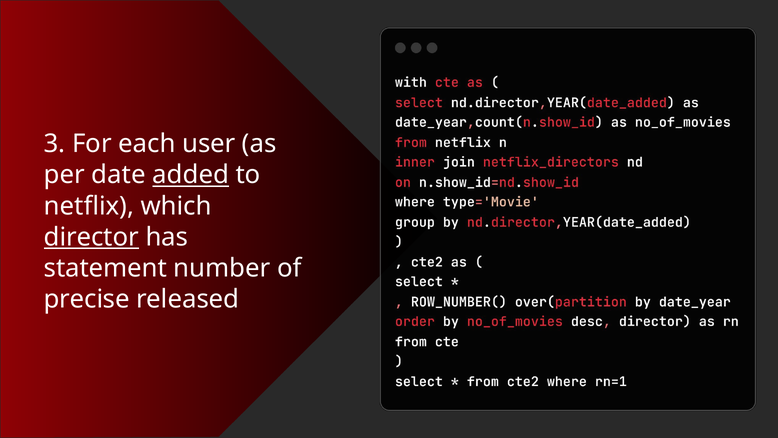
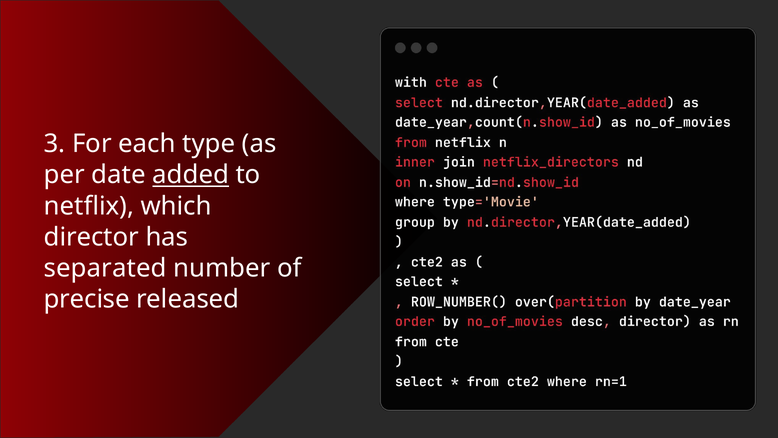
user: user -> type (209, 144)
director underline: present -> none (91, 237)
statement: statement -> separated (105, 268)
